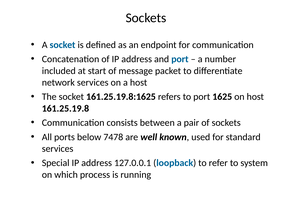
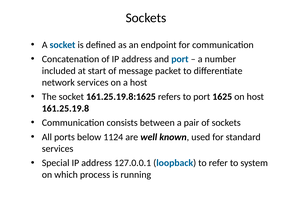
7478: 7478 -> 1124 (113, 137)
